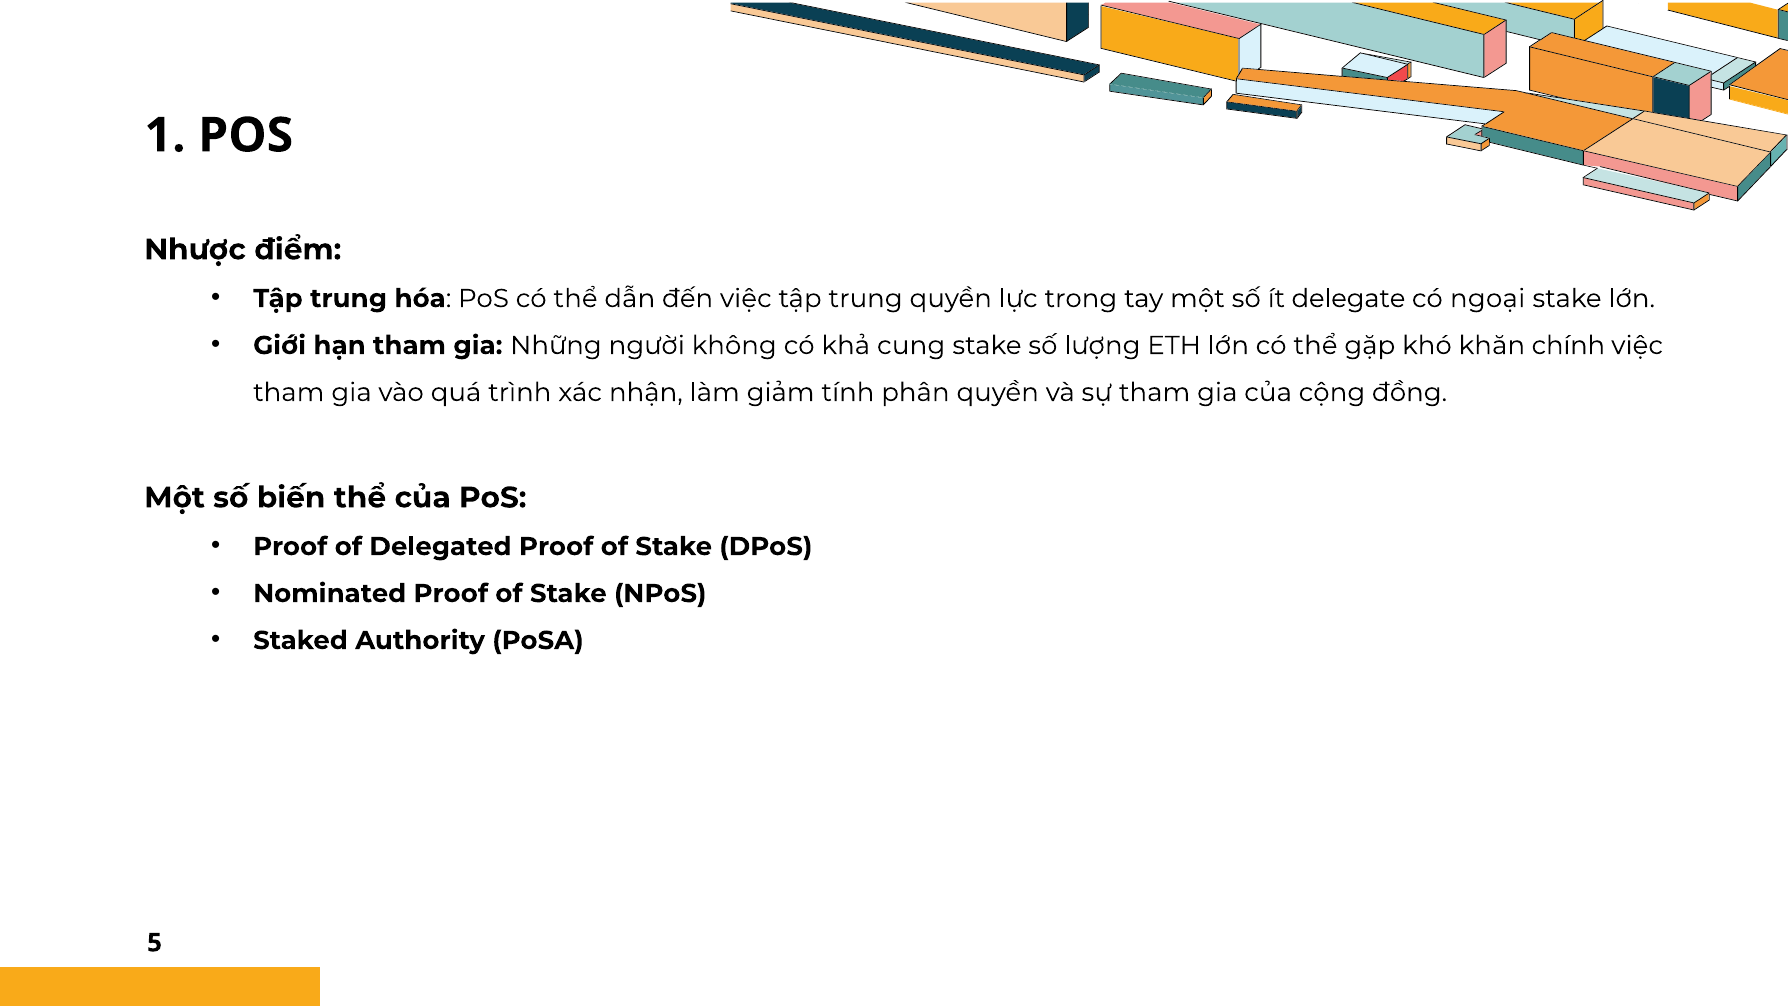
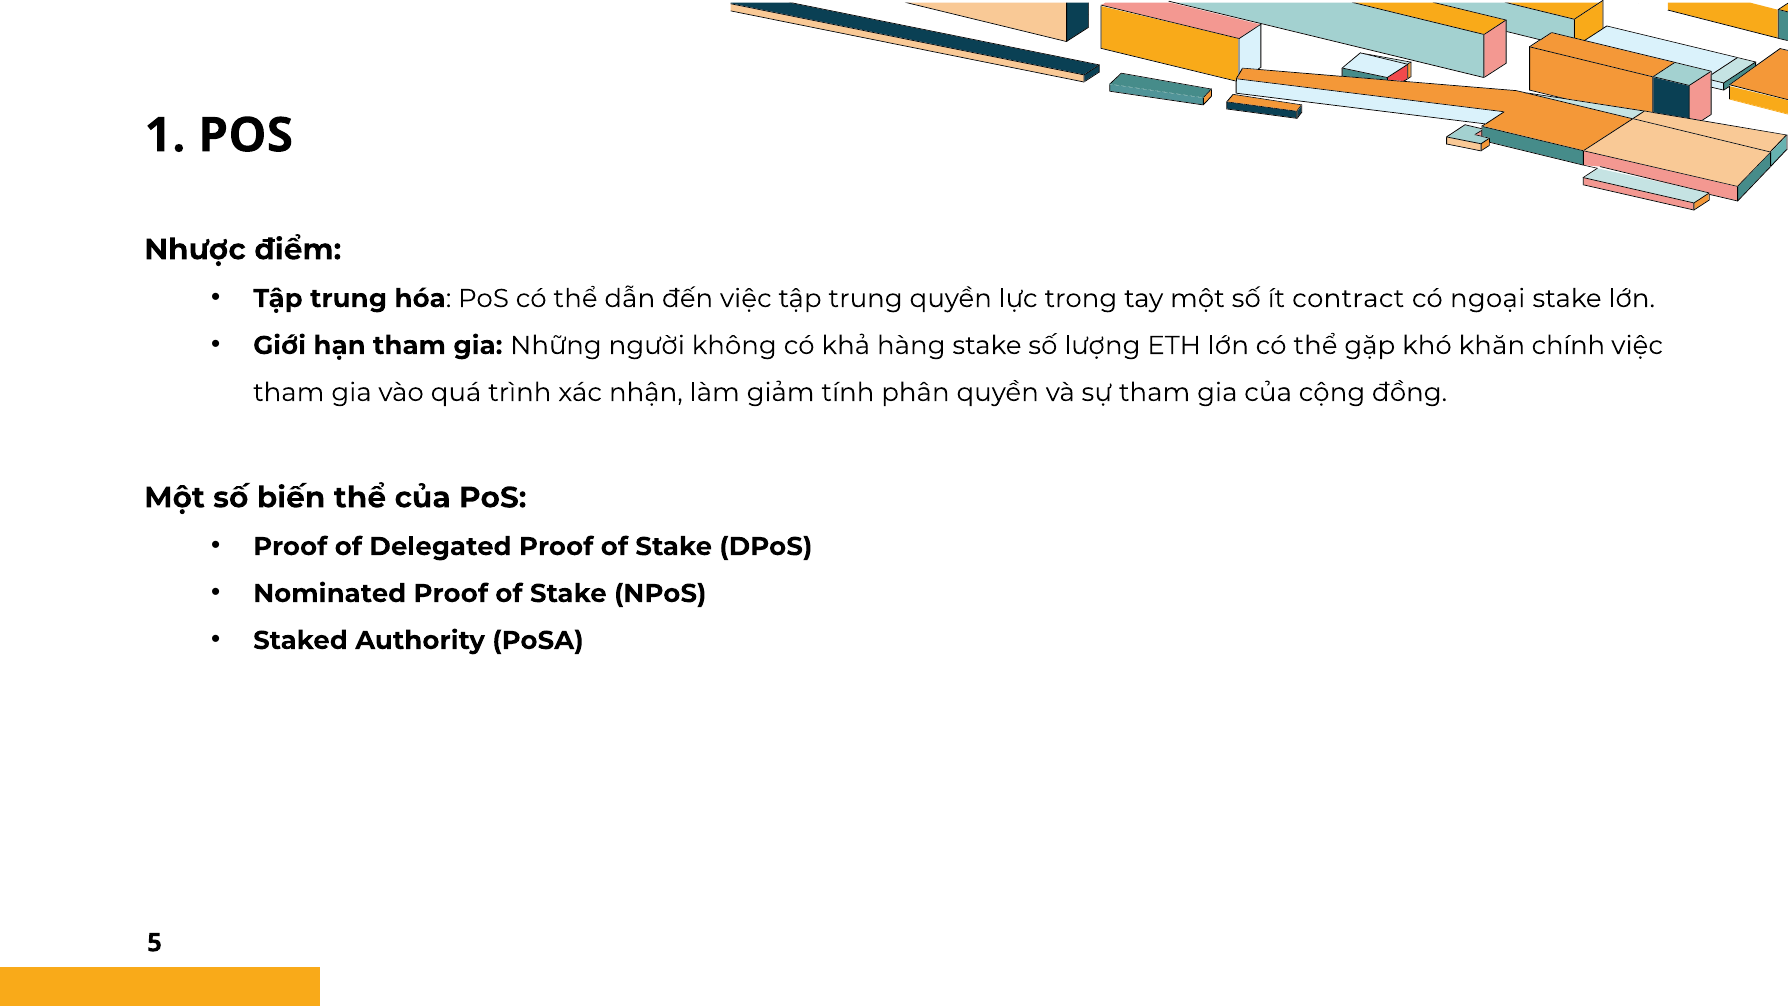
delegate: delegate -> contract (1348, 298)
cung: cung -> hàng (911, 345)
